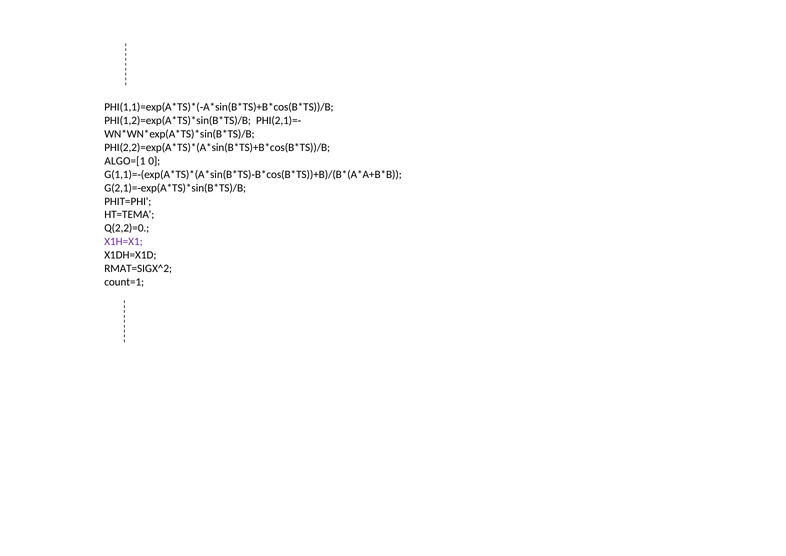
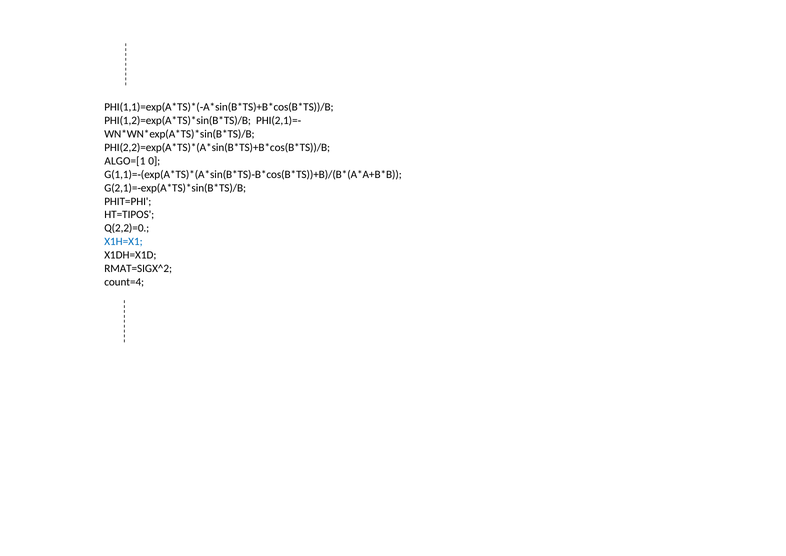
HT=TEMA: HT=TEMA -> HT=TIPOS (129, 215)
X1H=X1 colour: purple -> blue (123, 242)
count=1: count=1 -> count=4 (124, 282)
